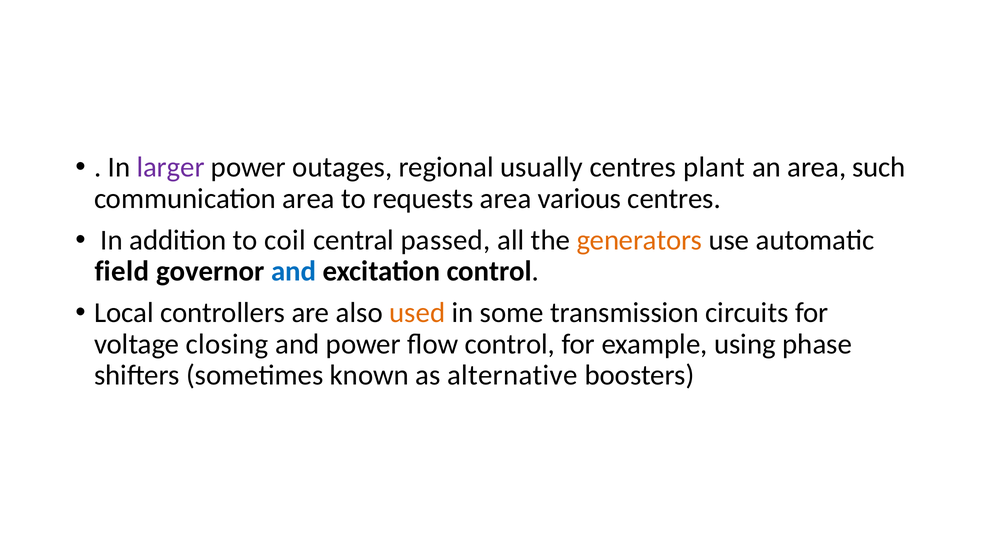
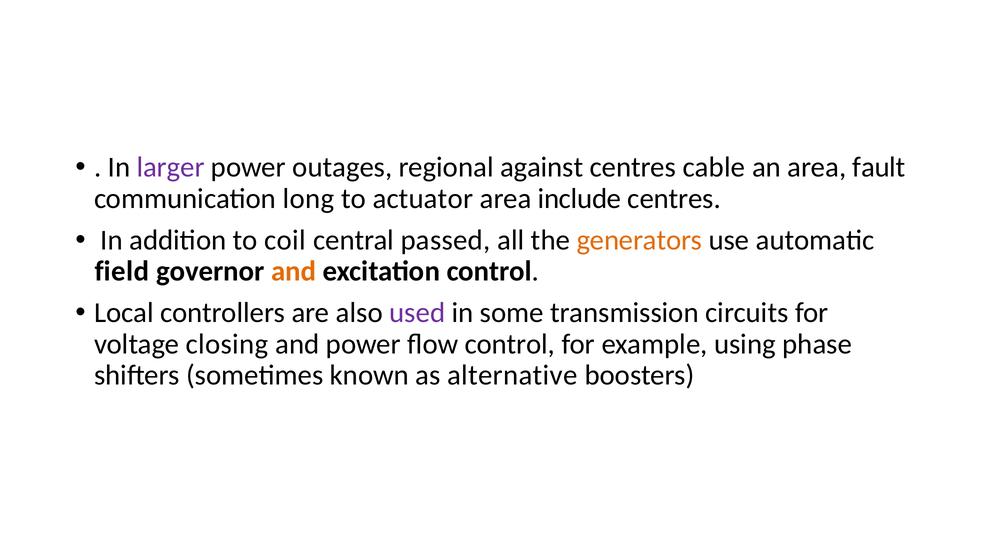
usually: usually -> against (542, 167)
plant: plant -> cable (714, 167)
such: such -> fault (879, 167)
communication area: area -> long (309, 199)
requests: requests -> actuator (423, 199)
various: various -> include (579, 199)
and colour: blue -> orange (294, 271)
used colour: orange -> purple (417, 313)
